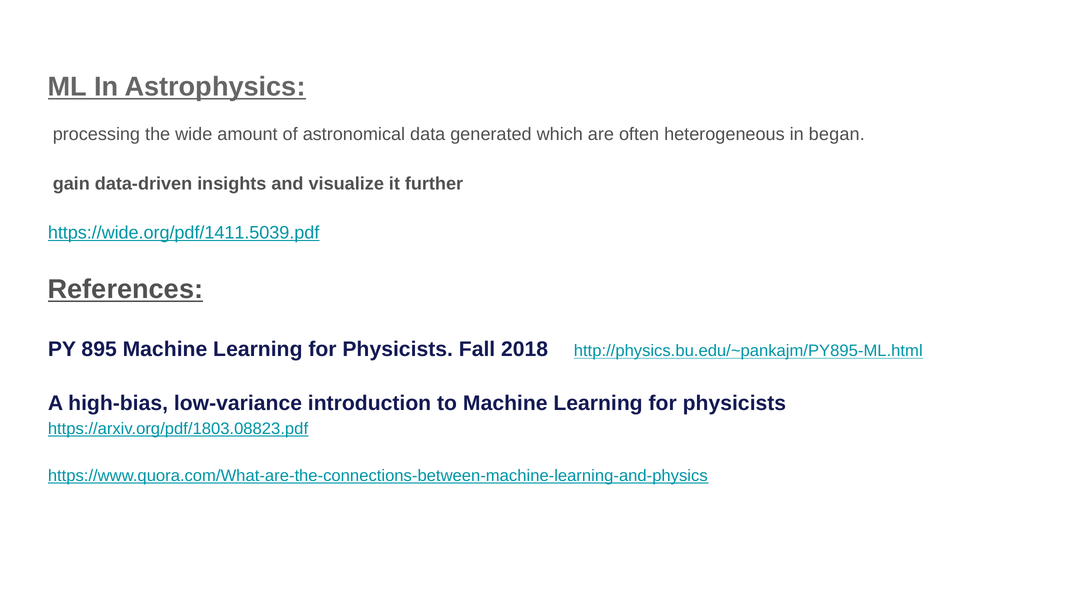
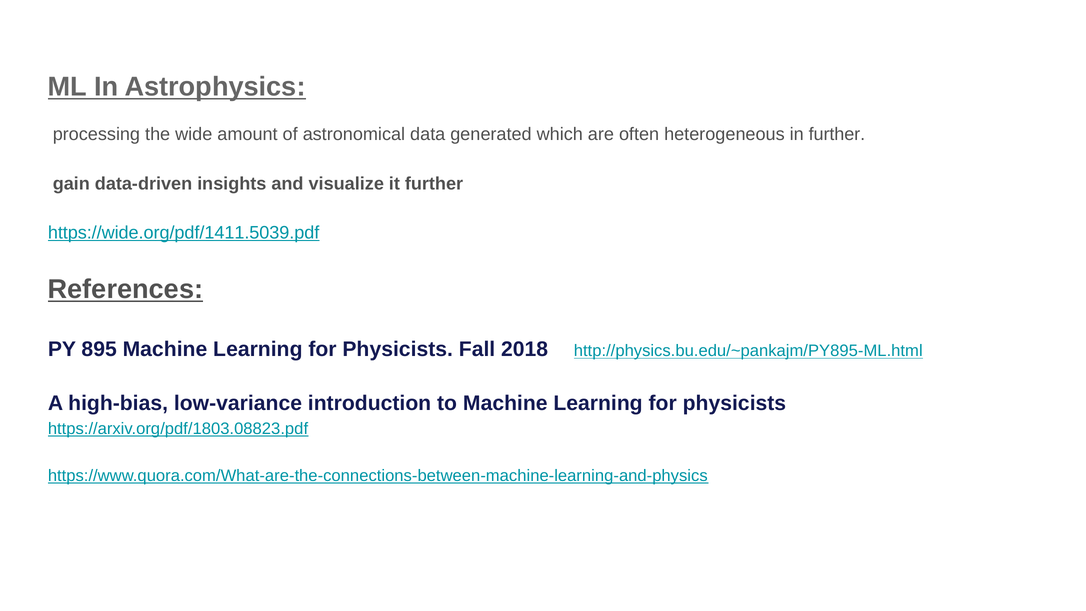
in began: began -> further (837, 134)
